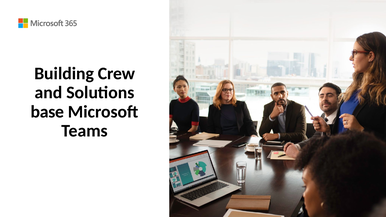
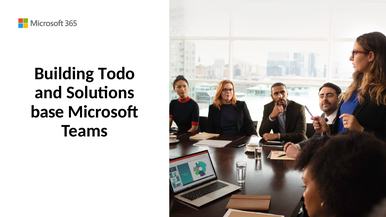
Crew: Crew -> Todo (116, 74)
